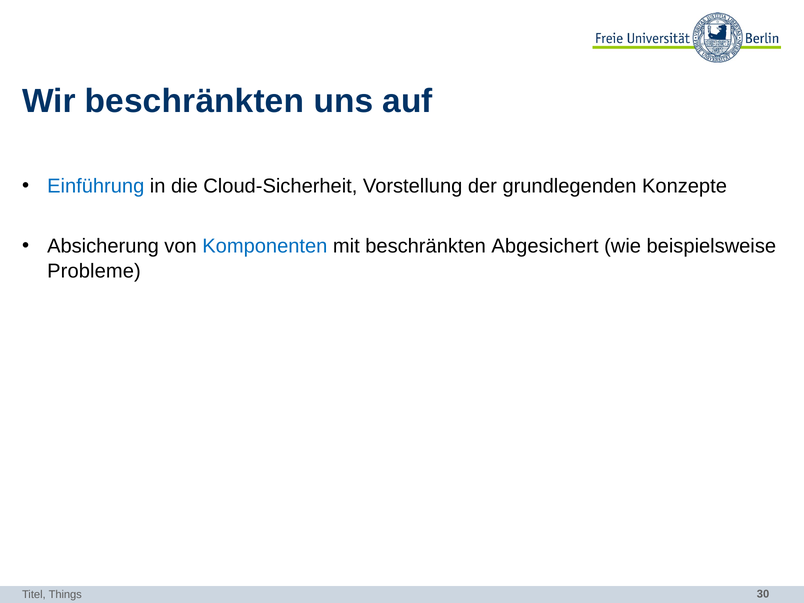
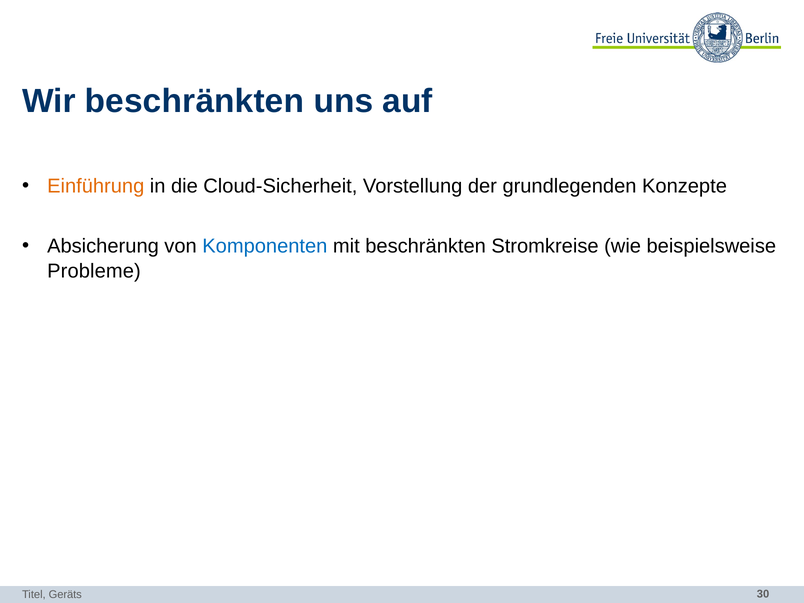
Einführung colour: blue -> orange (96, 186)
Abgesichert: Abgesichert -> Stromkreise (545, 246)
Things: Things -> Geräts (65, 594)
